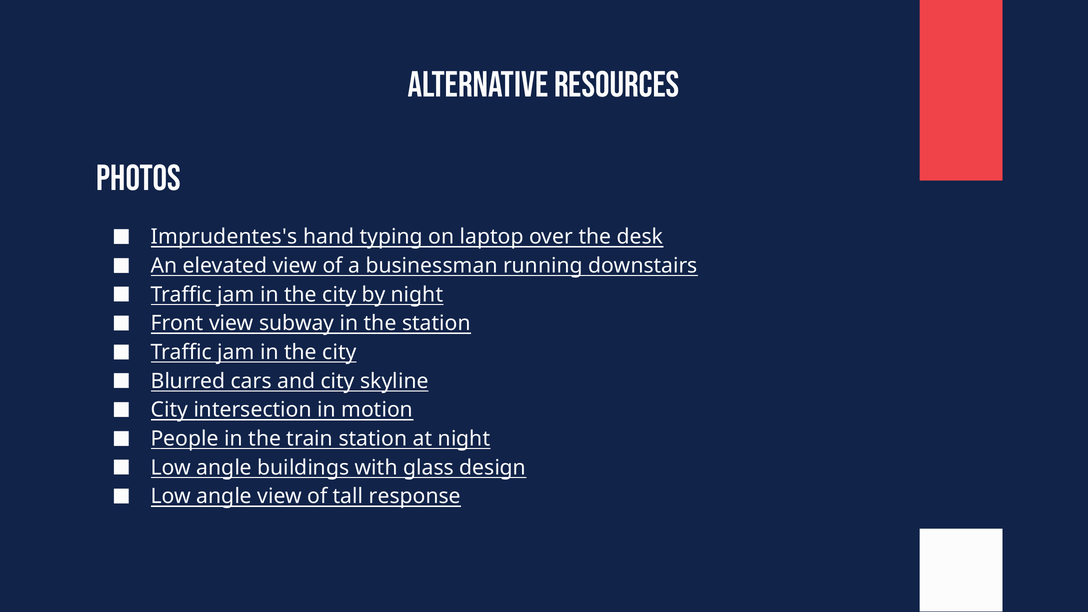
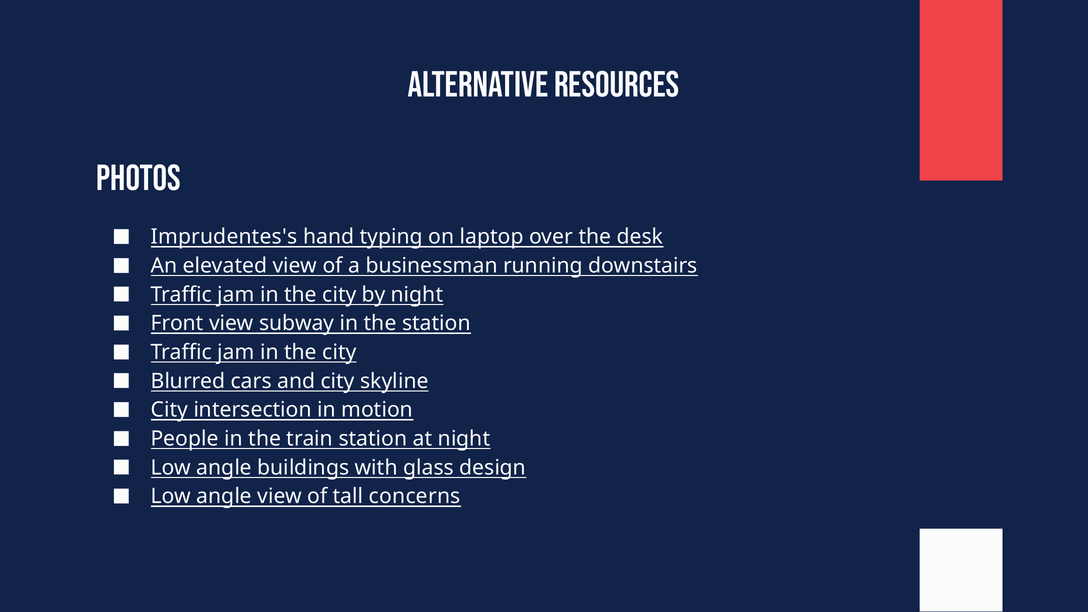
response: response -> concerns (415, 496)
